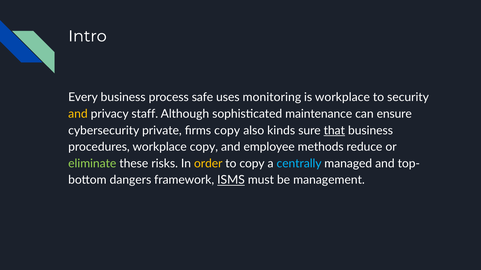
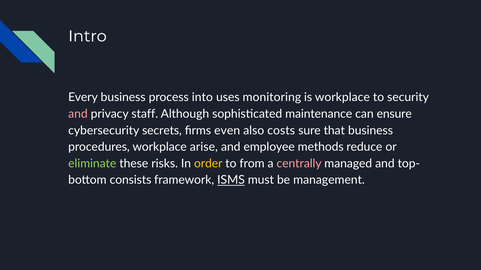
safe: safe -> into (202, 97)
and colour: yellow -> pink (78, 114)
private: private -> secrets (162, 131)
firms copy: copy -> even (227, 131)
kinds: kinds -> costs (281, 131)
that underline: present -> none (334, 131)
workplace copy: copy -> arise (204, 147)
to copy: copy -> from (252, 164)
centrally colour: light blue -> pink (299, 164)
dangers: dangers -> consists (130, 180)
